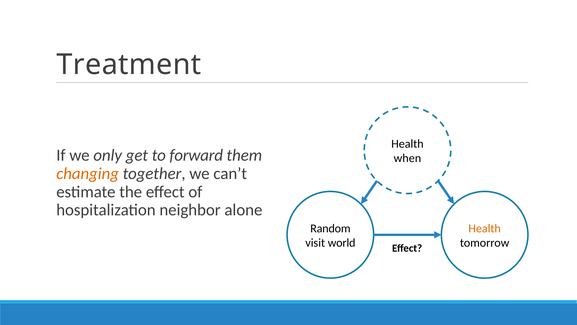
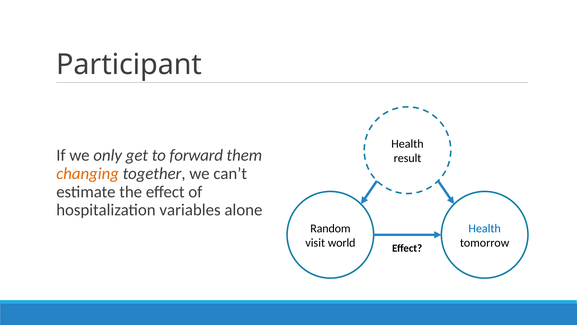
Treatment: Treatment -> Participant (129, 65)
when: when -> result (408, 158)
neighbor: neighbor -> variables (190, 210)
Health colour: orange -> blue (485, 228)
